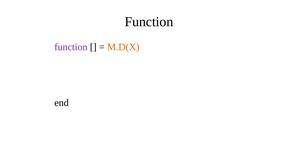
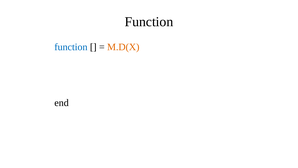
function colour: purple -> blue (71, 47)
